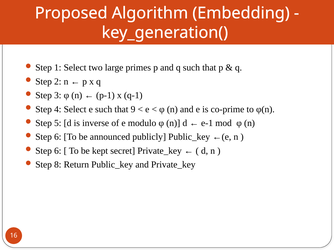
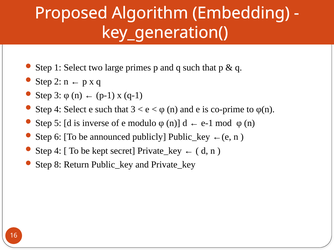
that 9: 9 -> 3 (133, 109)
6: 6 -> 4 (58, 150)
